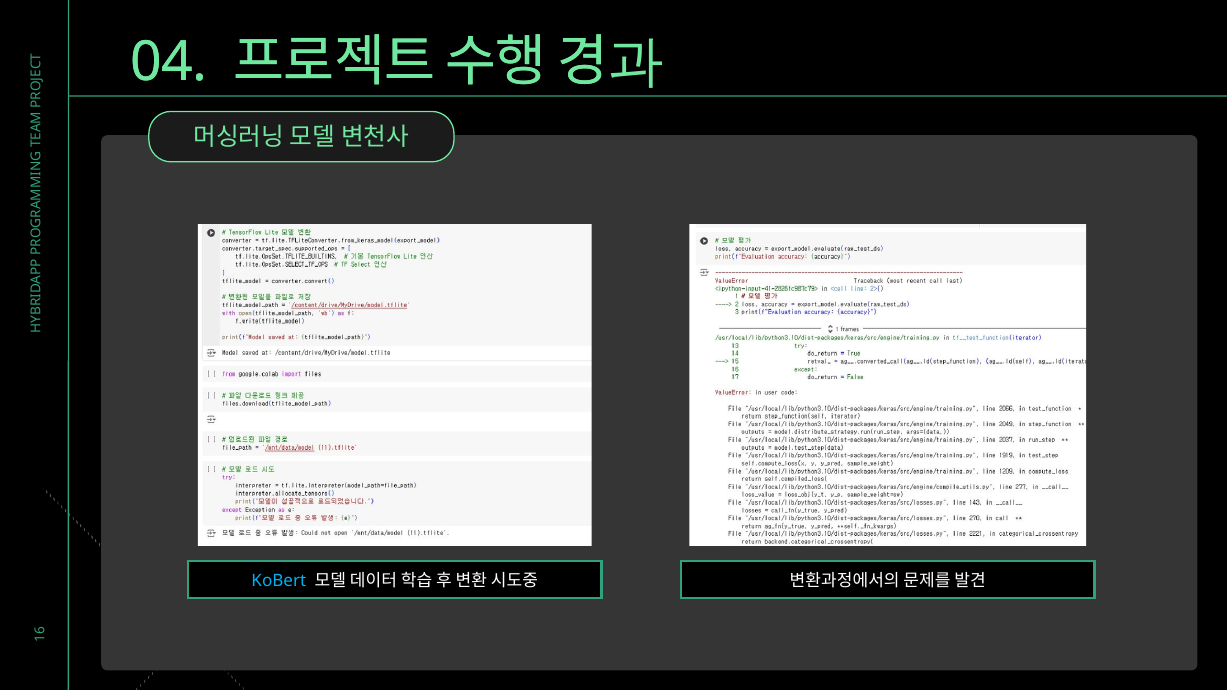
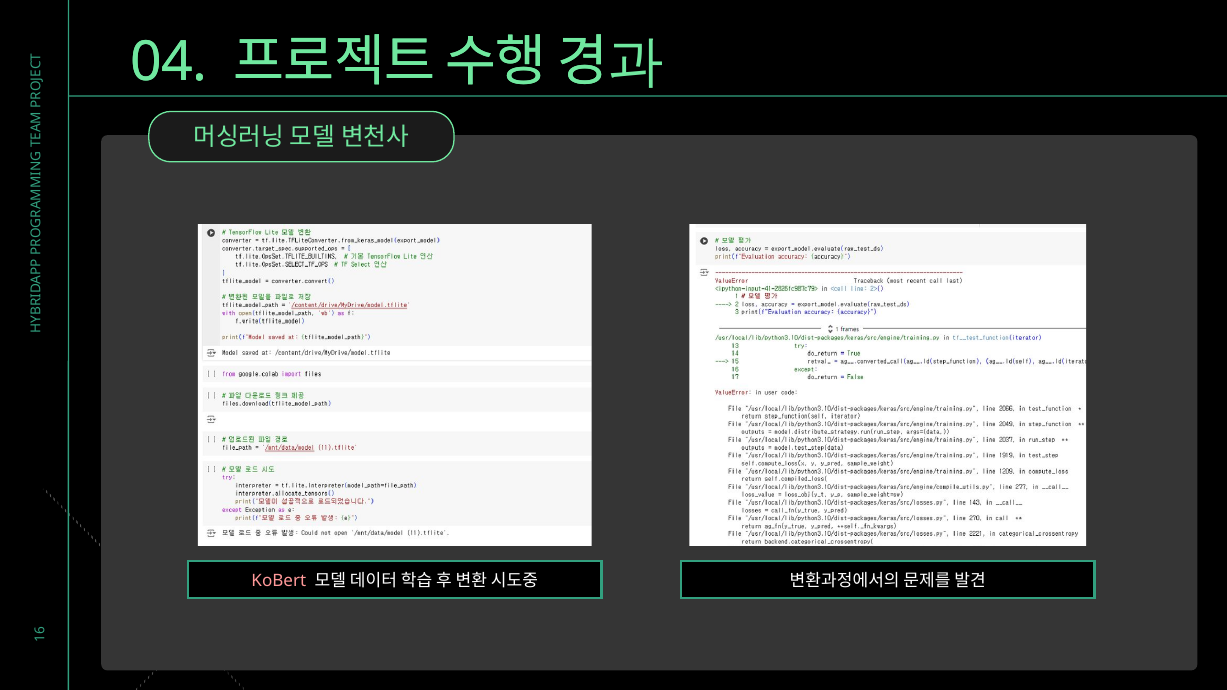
KoBert colour: light blue -> pink (279, 581)
